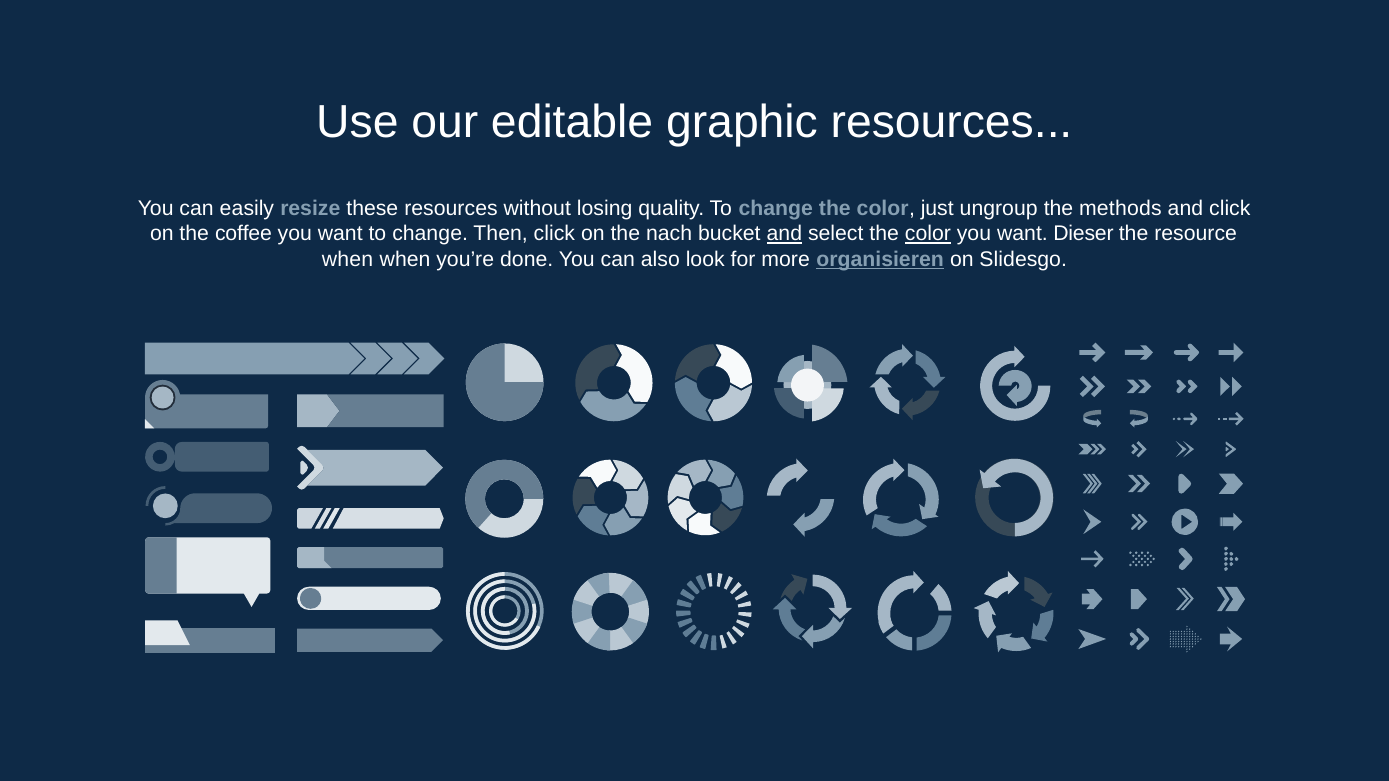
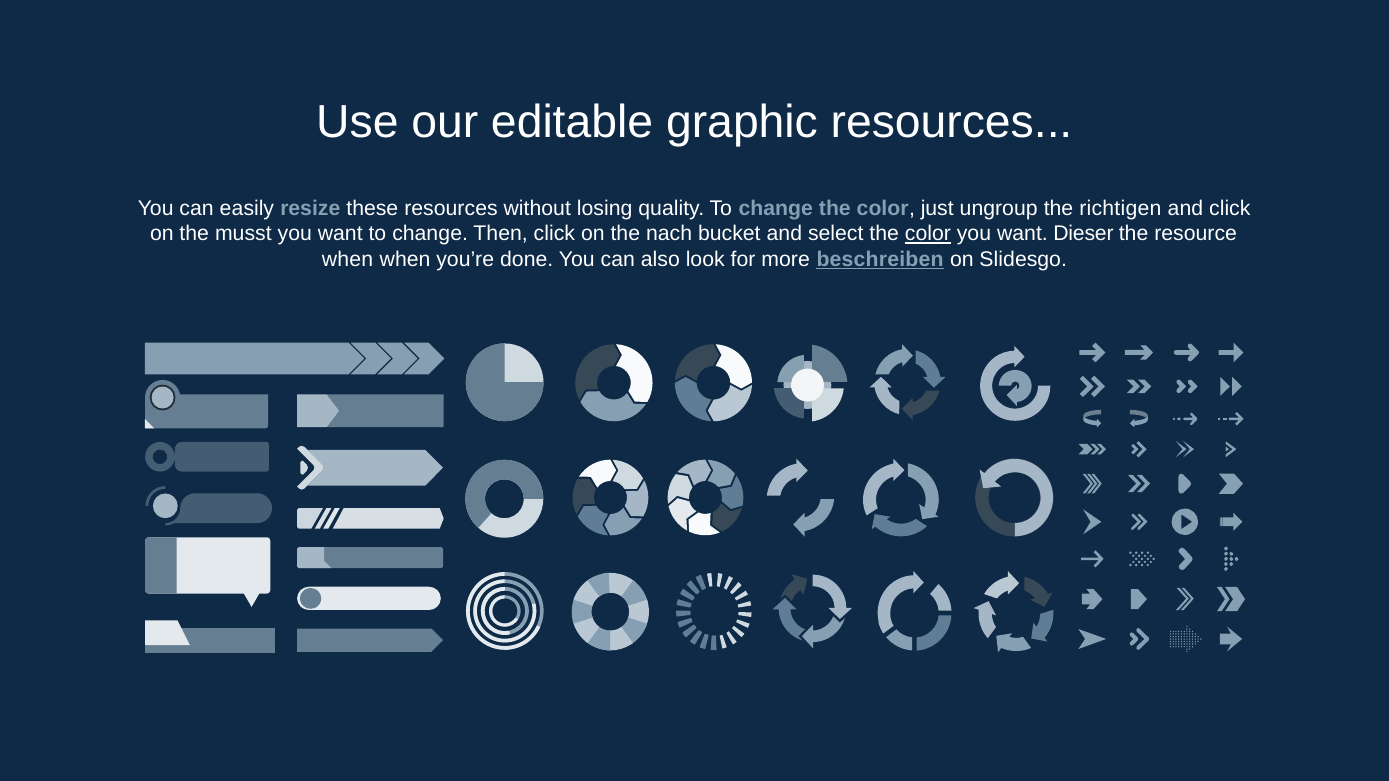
methods: methods -> richtigen (1120, 209)
coffee: coffee -> musst (243, 234)
and underline: present -> none (784, 234)
organisieren: organisieren -> beschreiben (880, 259)
